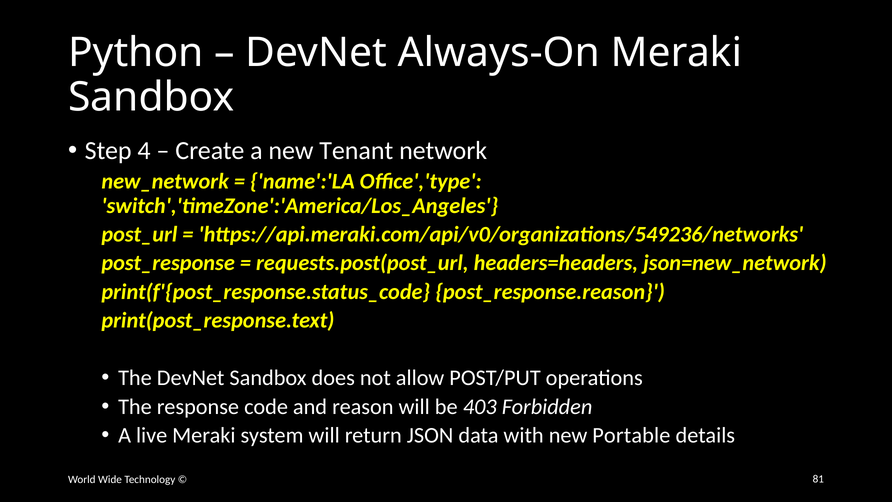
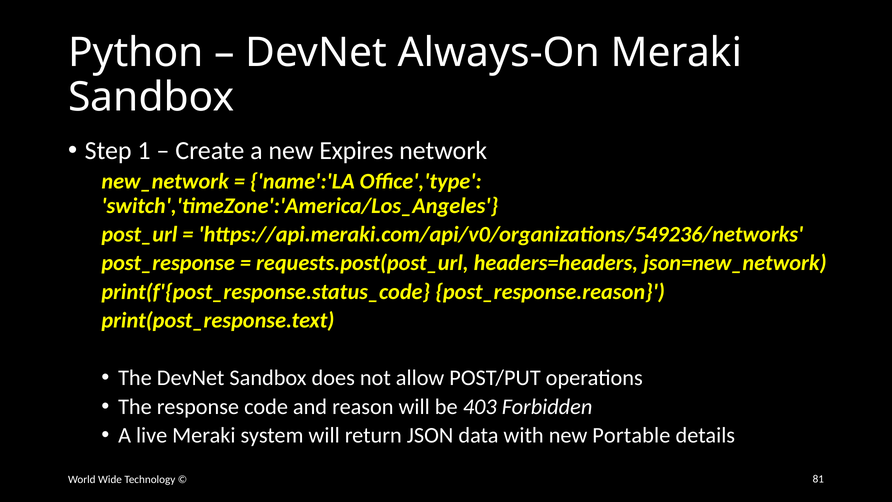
4: 4 -> 1 (144, 151)
Tenant: Tenant -> Expires (356, 151)
